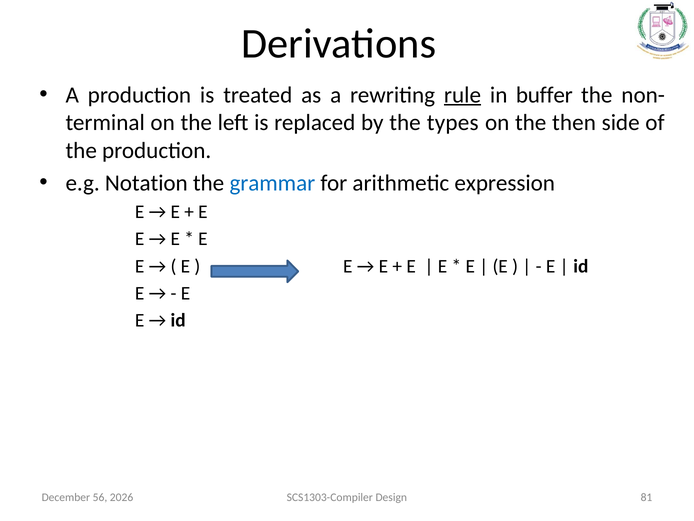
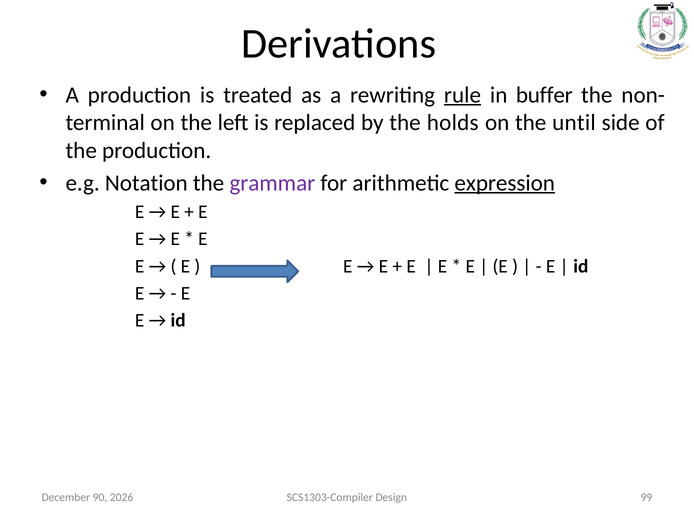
types: types -> holds (453, 123)
then: then -> until (574, 123)
grammar colour: blue -> purple (272, 183)
expression underline: none -> present (505, 183)
56: 56 -> 90 (100, 497)
81: 81 -> 99 (646, 497)
